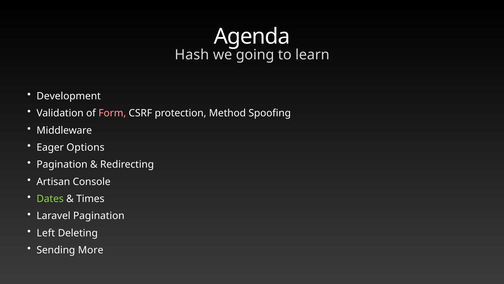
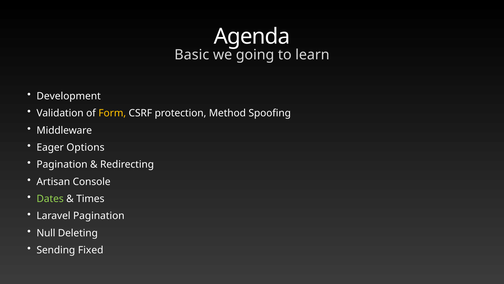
Hash: Hash -> Basic (192, 55)
Form colour: pink -> yellow (112, 113)
Left: Left -> Null (46, 233)
More: More -> Fixed (91, 250)
